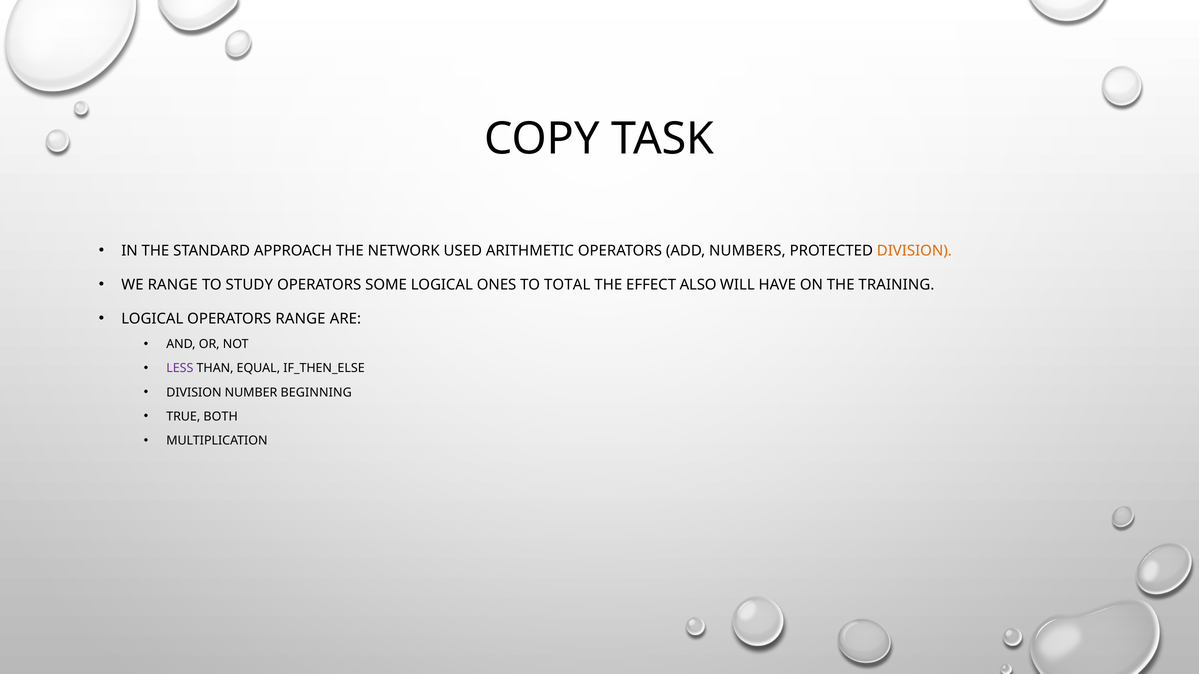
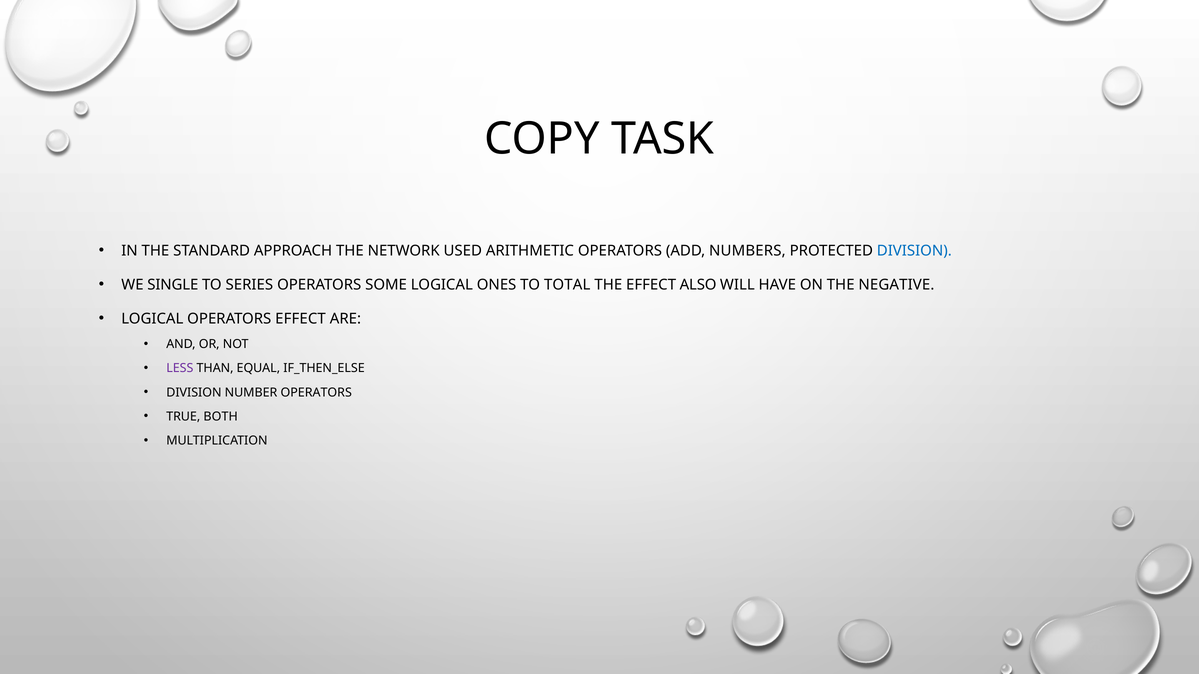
DIVISION colour: orange -> blue (914, 251)
WE RANGE: RANGE -> SINGLE (173, 285)
STUDY: STUDY -> SERIES (249, 285)
TRAINING: TRAINING -> NEGATIVE (896, 285)
OPERATORS RANGE: RANGE -> EFFECT (301, 319)
NUMBER BEGINNING: BEGINNING -> OPERATORS (316, 393)
